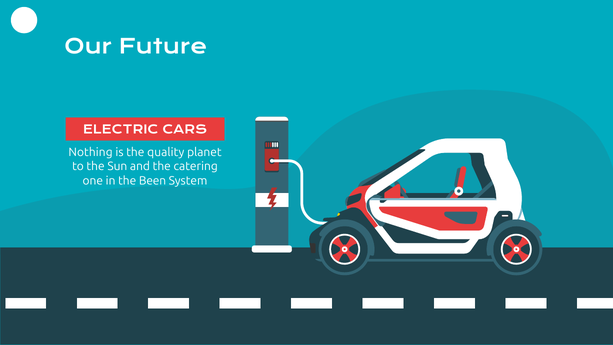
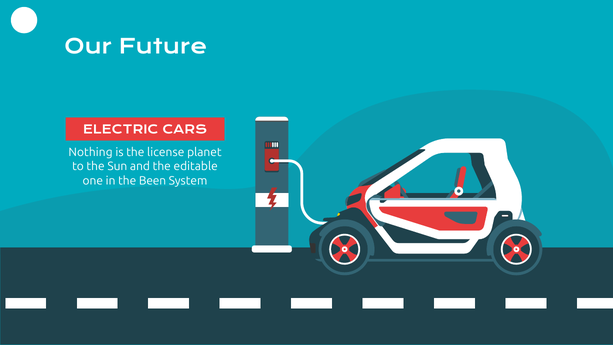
quality: quality -> license (166, 152)
catering: catering -> editable (196, 166)
